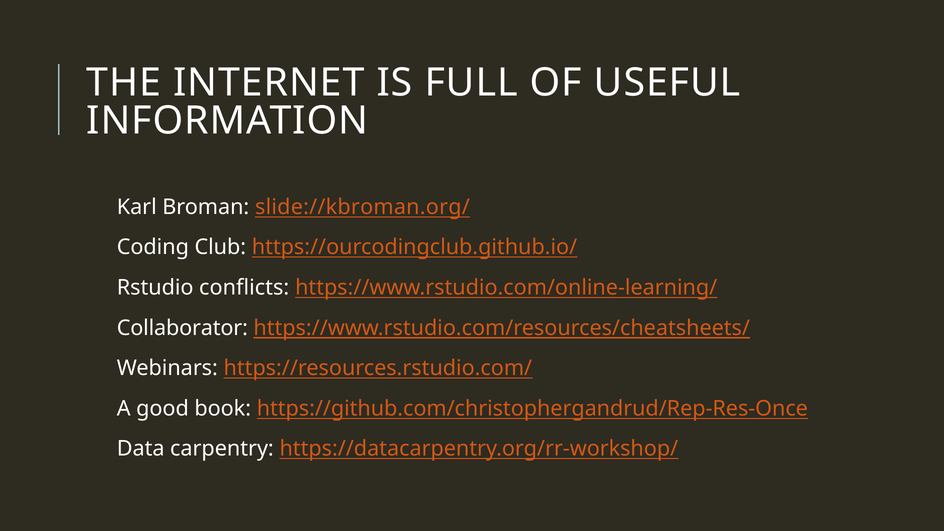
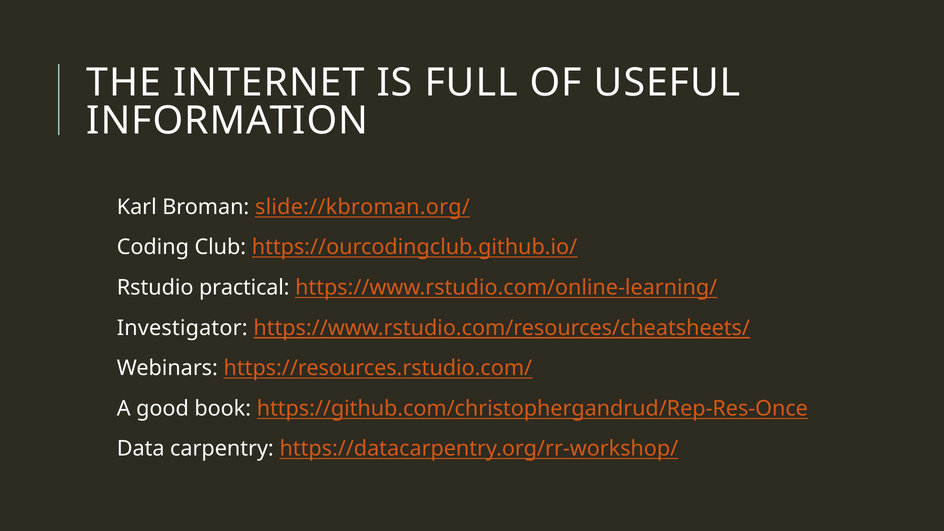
conflicts: conflicts -> practical (244, 288)
Collaborator: Collaborator -> Investigator (182, 328)
